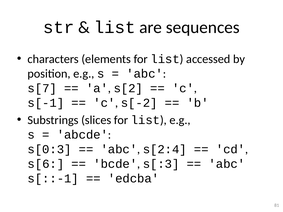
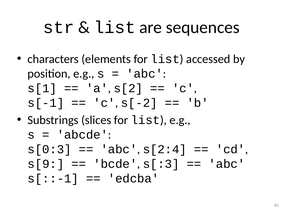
s[7: s[7 -> s[1 (42, 88)
s[6: s[6 -> s[9 (46, 164)
